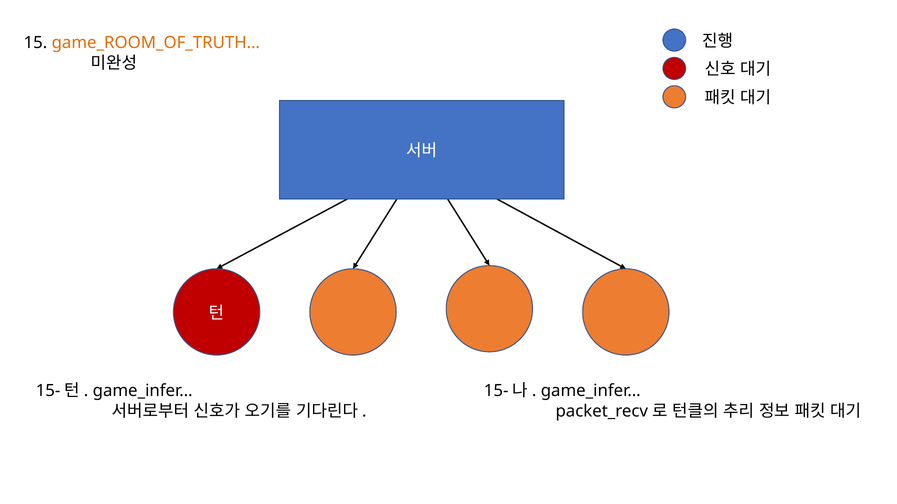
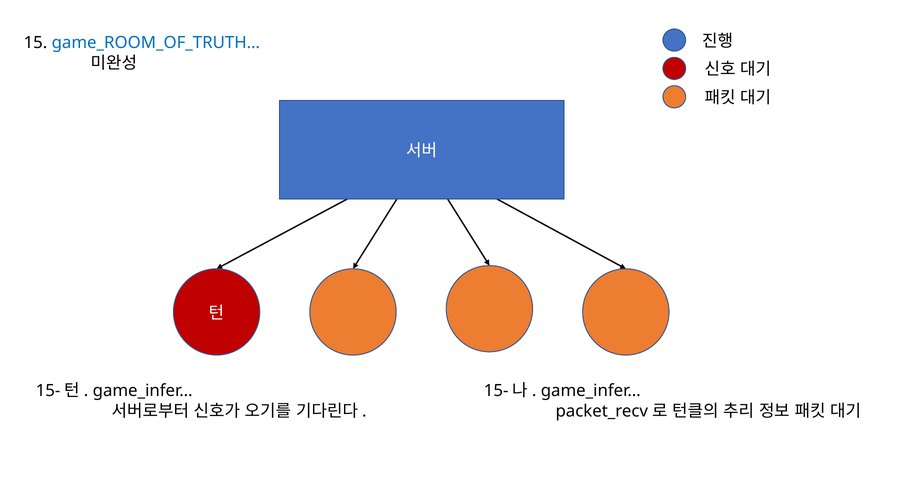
game_ROOM_OF_TRUTH… colour: orange -> blue (156, 43)
